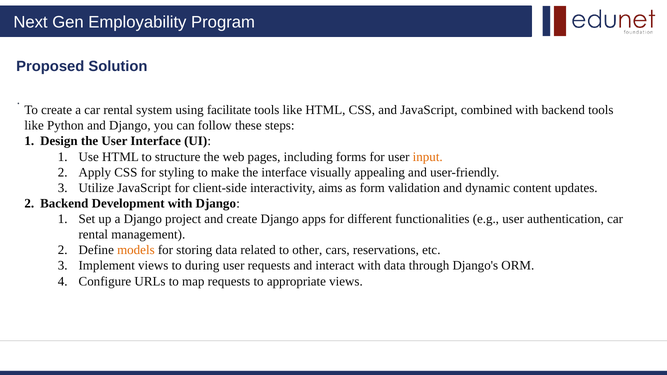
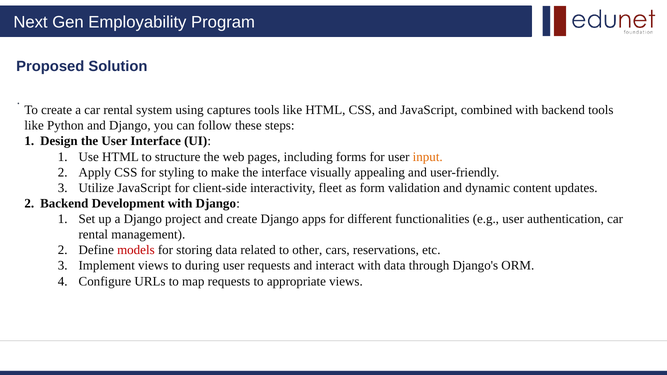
facilitate: facilitate -> captures (229, 110)
aims: aims -> fleet (330, 188)
models colour: orange -> red (136, 250)
